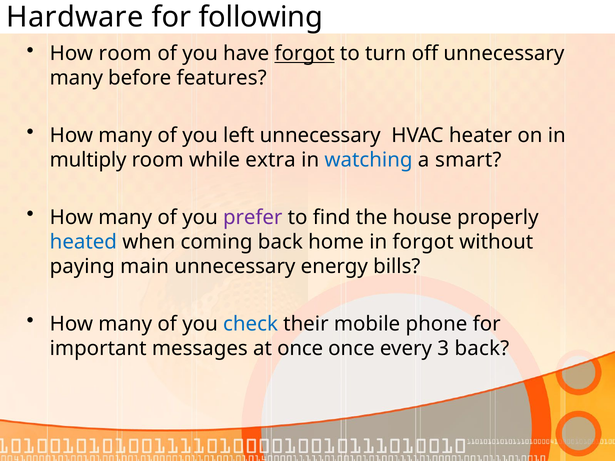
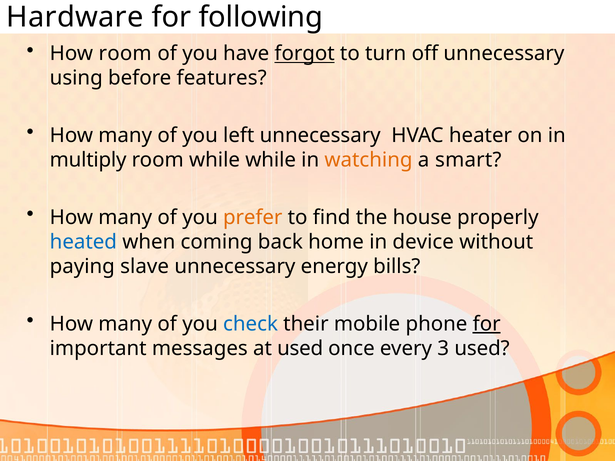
many: many -> using (76, 78)
while extra: extra -> while (271, 160)
watching colour: blue -> orange (369, 160)
prefer colour: purple -> orange (253, 218)
in forgot: forgot -> device (423, 242)
main: main -> slave (145, 267)
for underline: none -> present (487, 324)
at once: once -> used (300, 349)
3 back: back -> used (482, 349)
